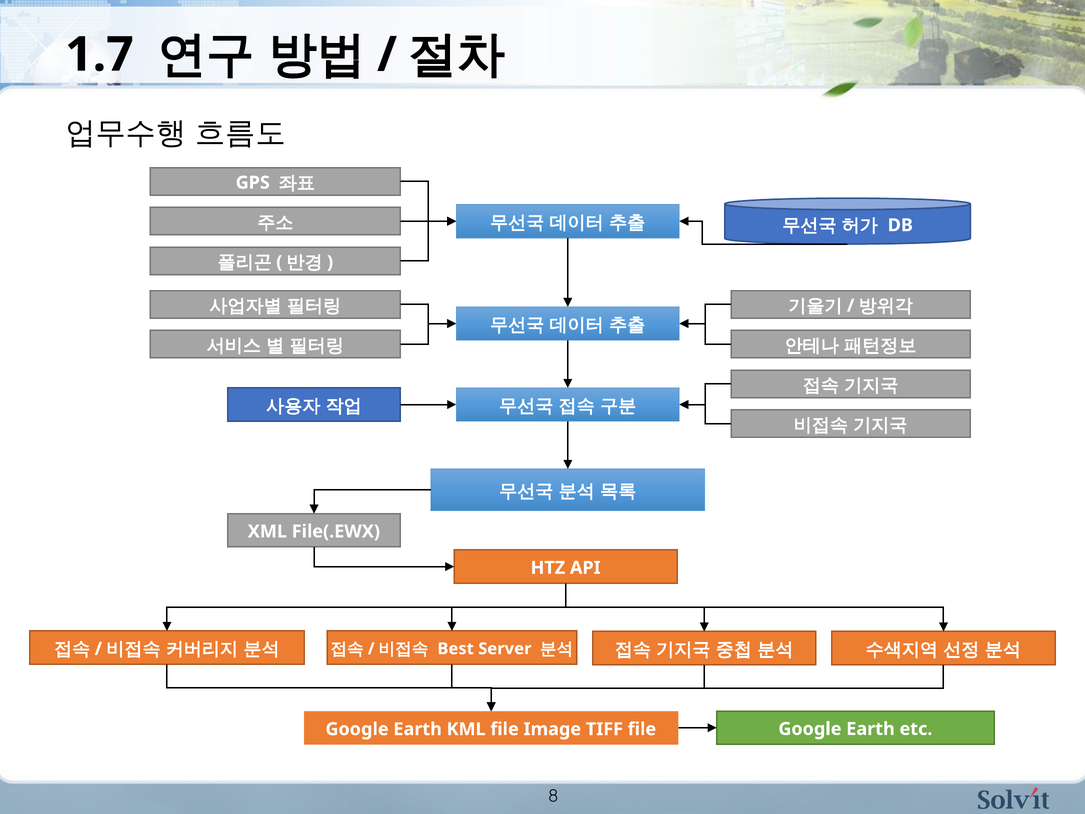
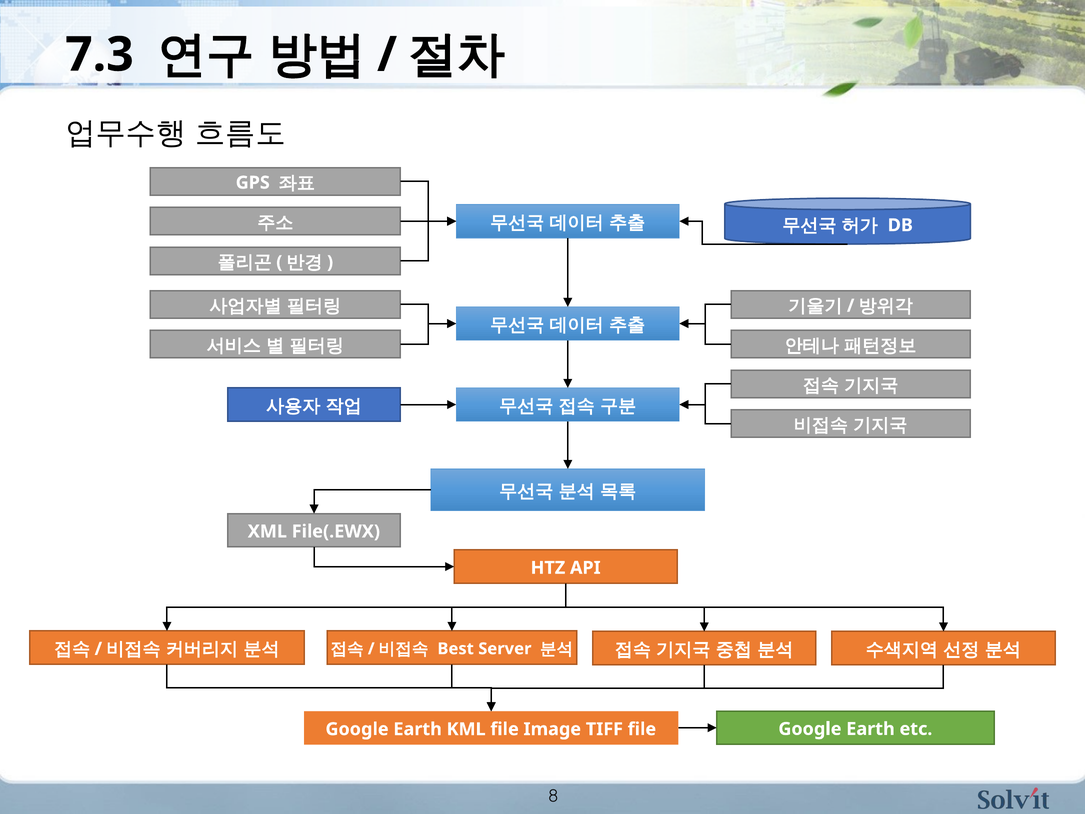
1.7: 1.7 -> 7.3 (99, 55)
